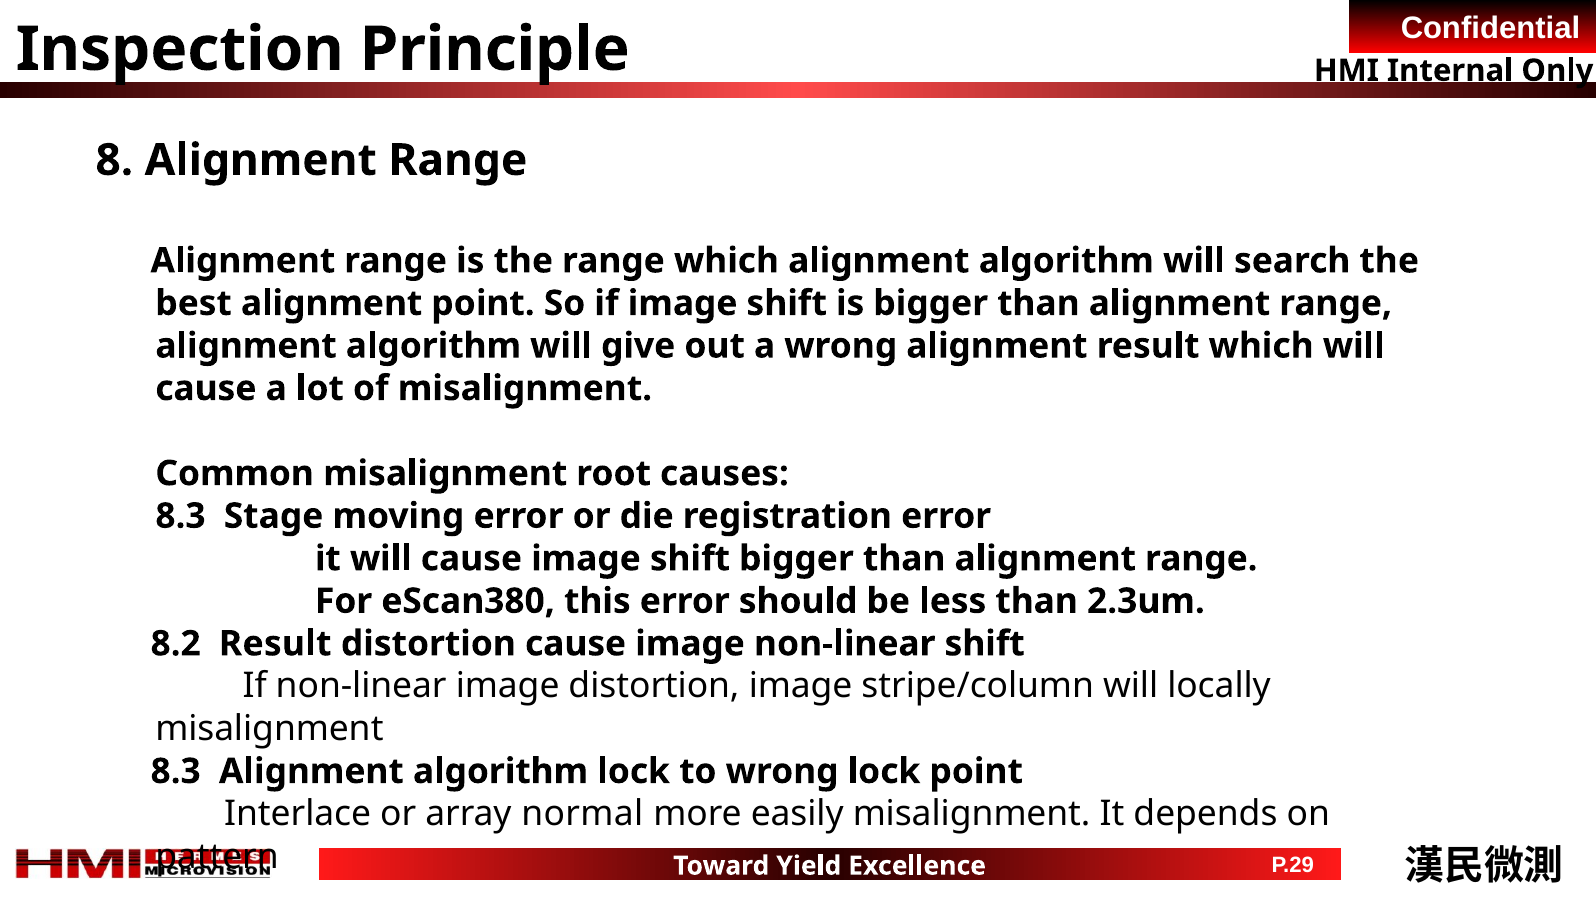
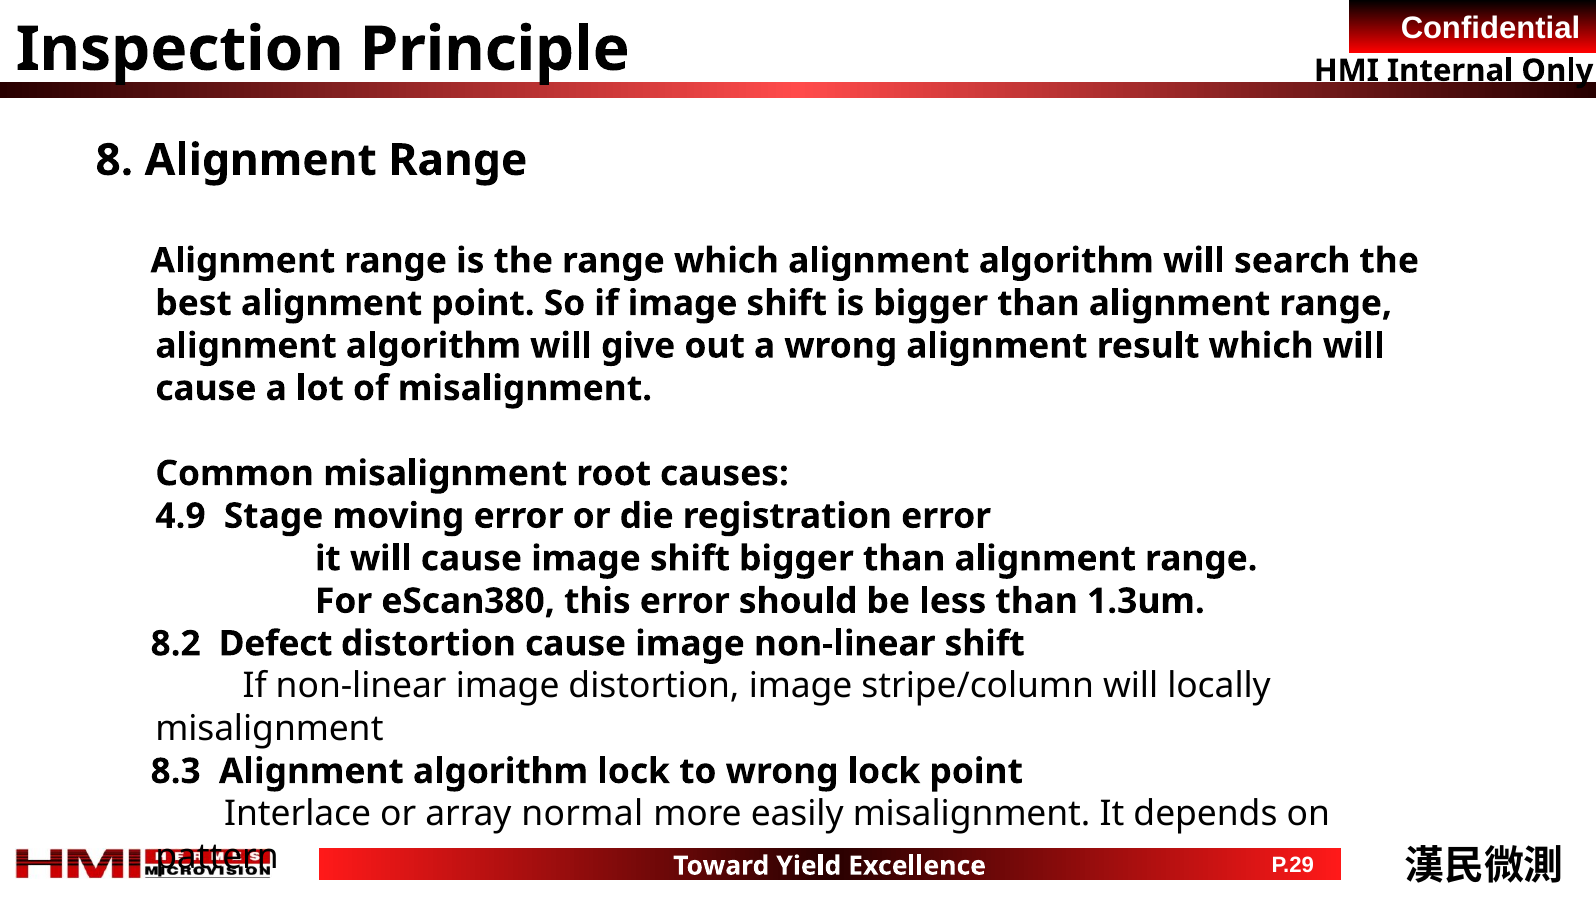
8.3: 8.3 -> 4.9 (180, 516)
2.3um: 2.3um -> 1.3um (1146, 601)
8.2 Result: Result -> Defect (276, 644)
